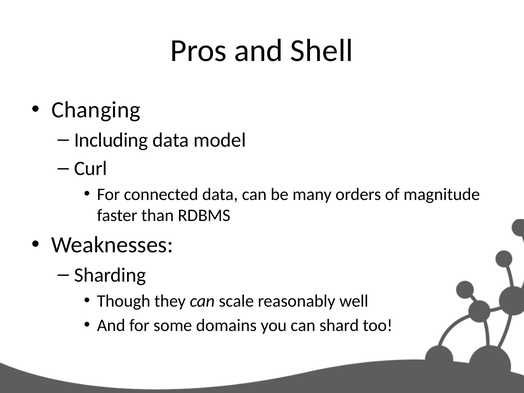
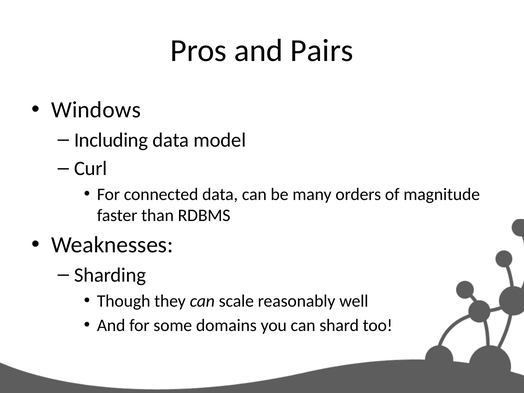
Shell: Shell -> Pairs (322, 51)
Changing: Changing -> Windows (96, 110)
